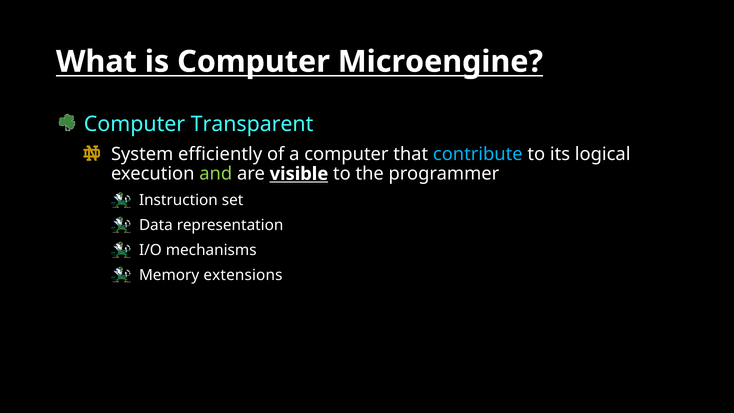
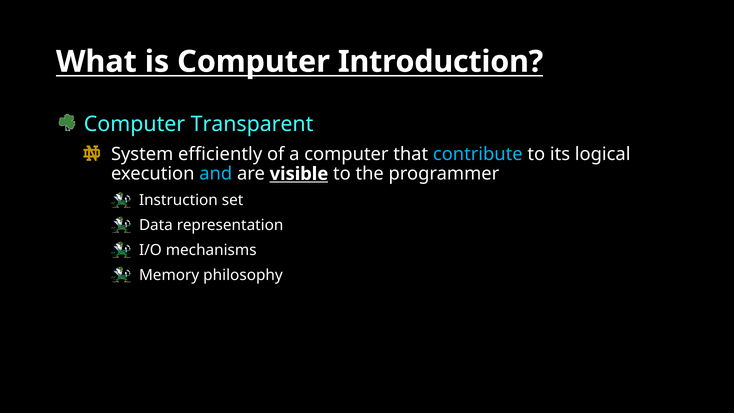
Microengine: Microengine -> Introduction (441, 62)
and colour: light green -> light blue (216, 174)
extensions: extensions -> philosophy (243, 275)
